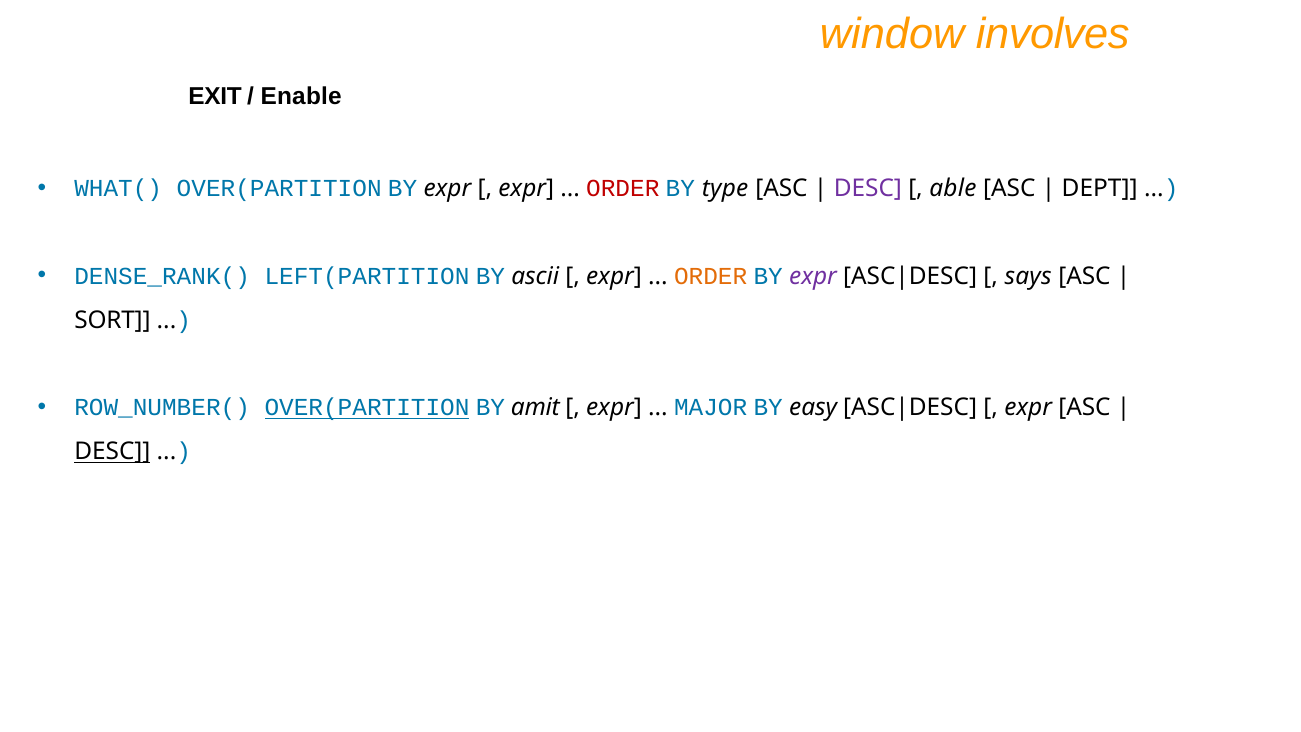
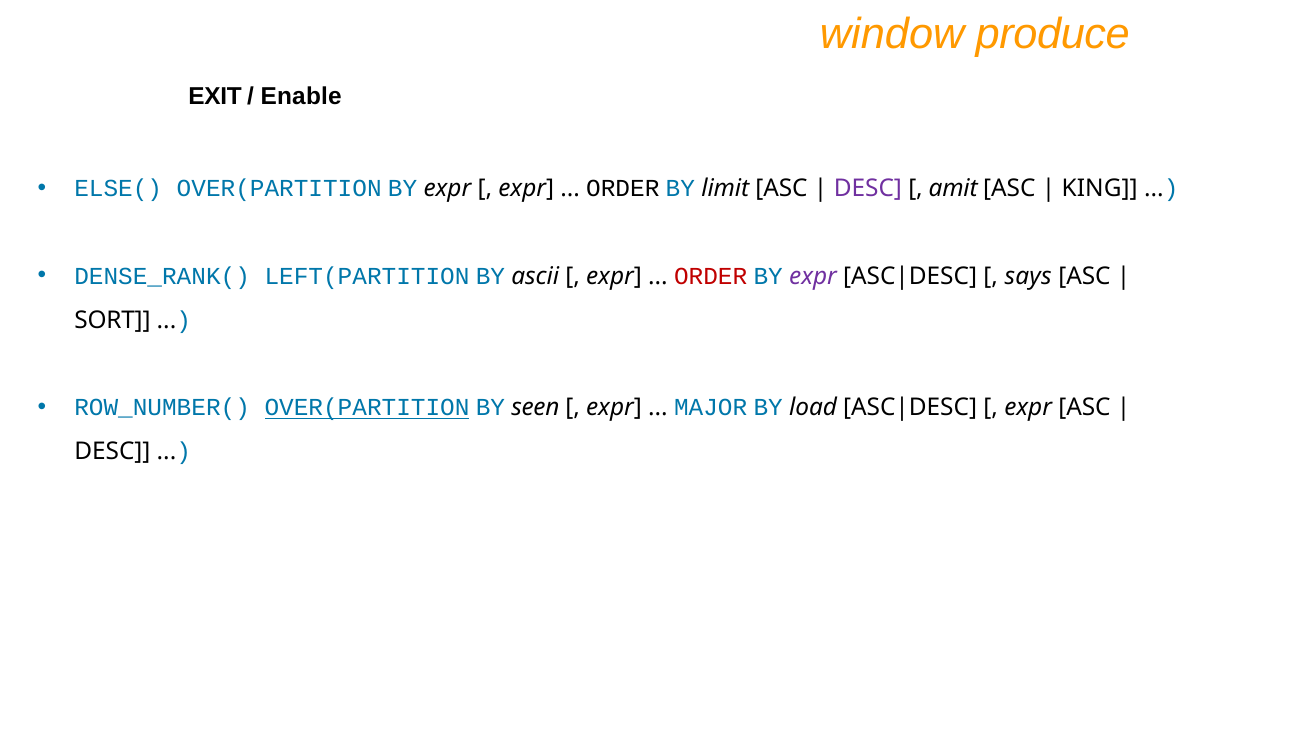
involves: involves -> produce (1053, 34)
WHAT(: WHAT( -> ELSE( (118, 188)
ORDER colour: red -> black (623, 188)
type: type -> limit (725, 188)
able: able -> amit (953, 188)
DEPT: DEPT -> KING (1100, 188)
ORDER colour: orange -> red (711, 276)
amit: amit -> seen (535, 408)
easy: easy -> load (813, 408)
DESC underline: present -> none (112, 452)
